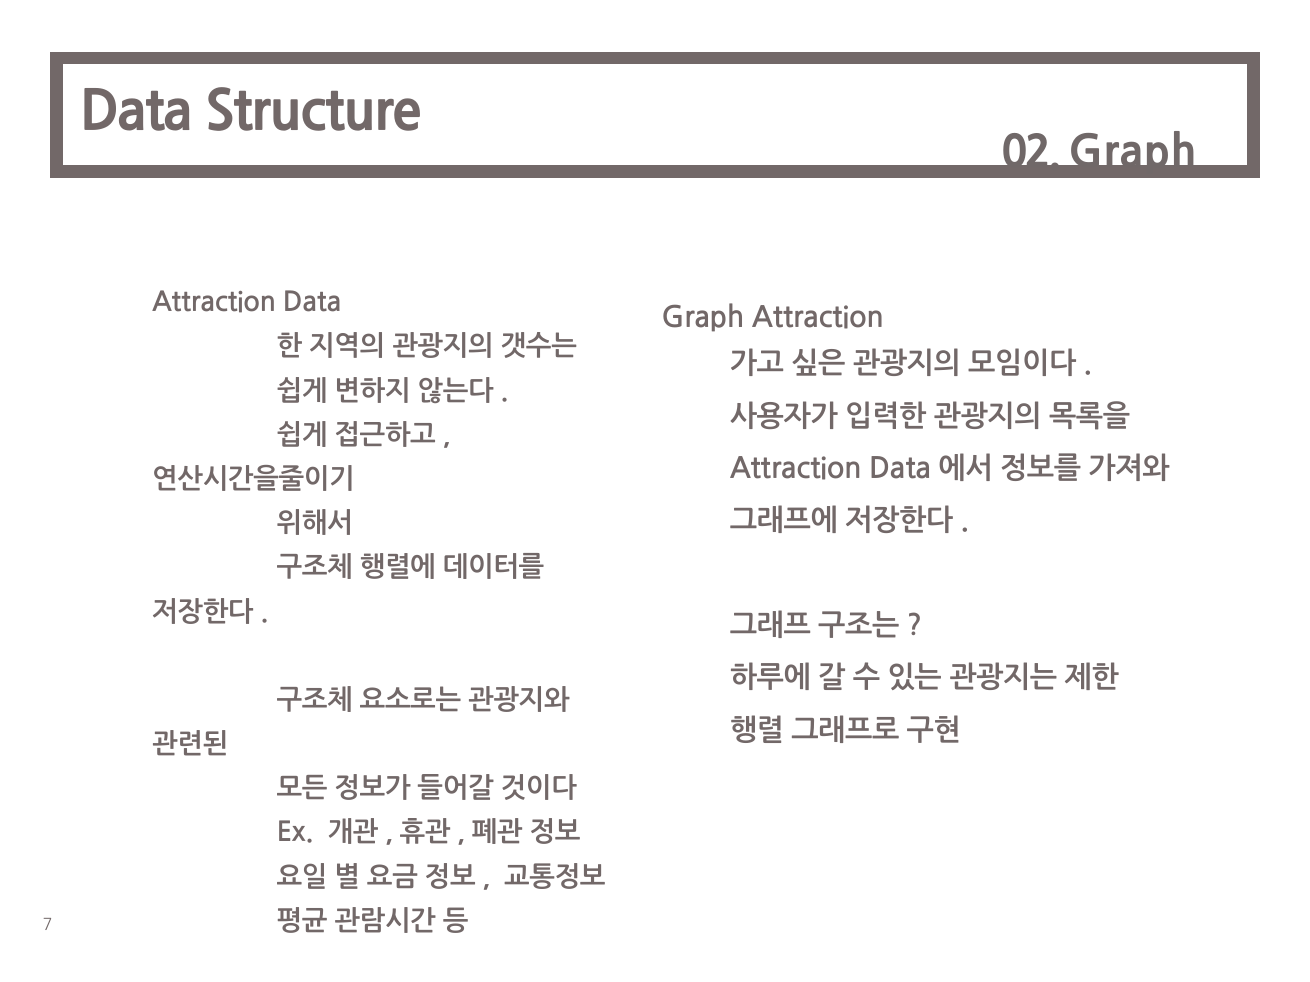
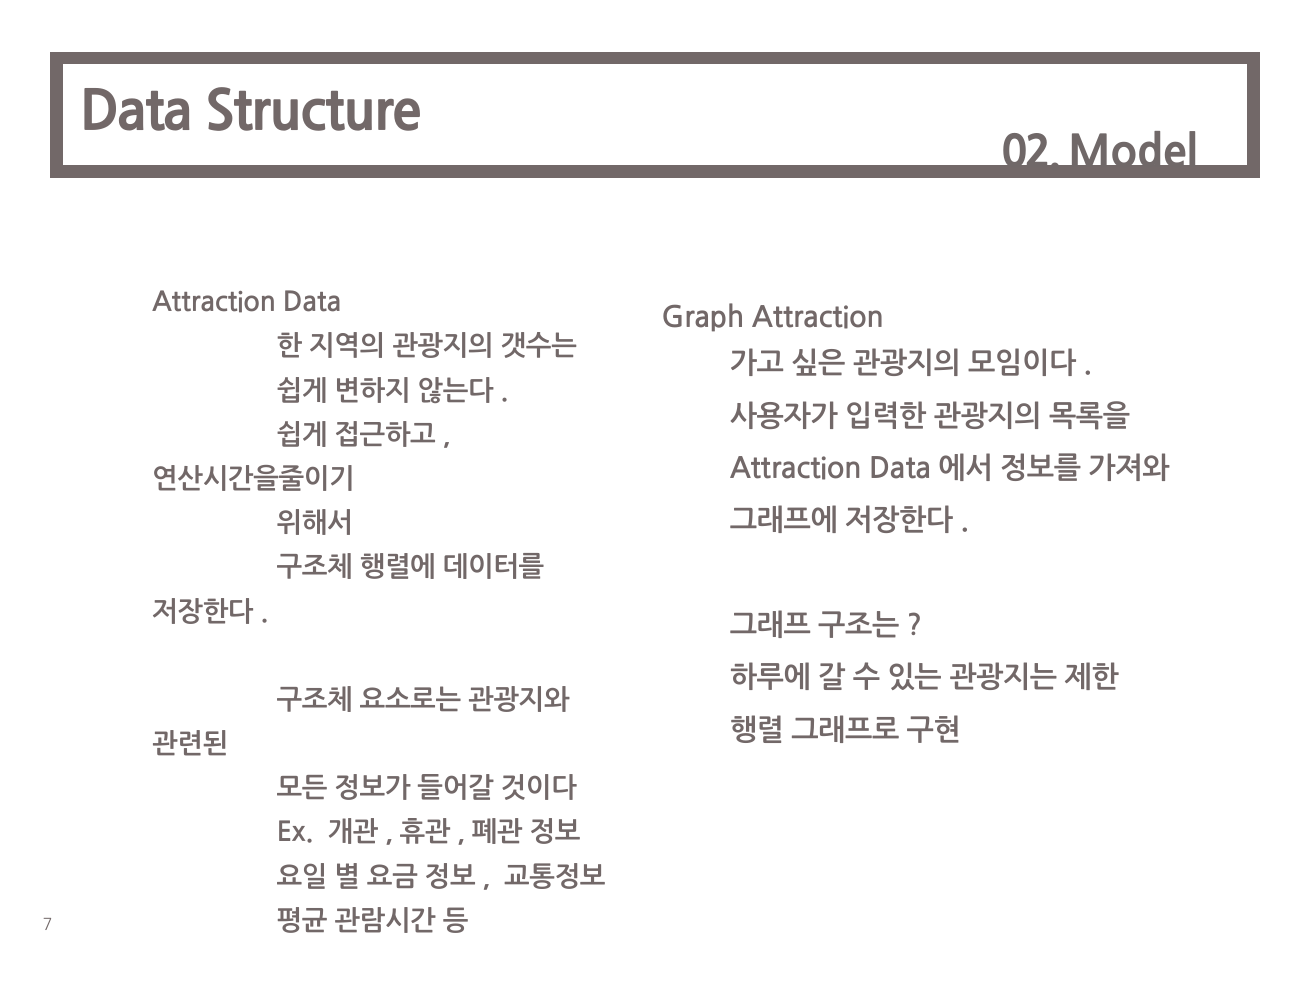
02 Graph: Graph -> Model (1133, 154)
